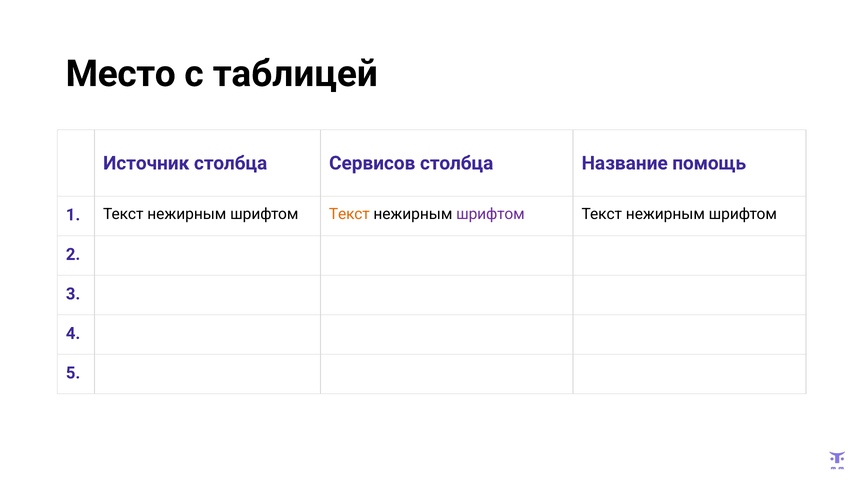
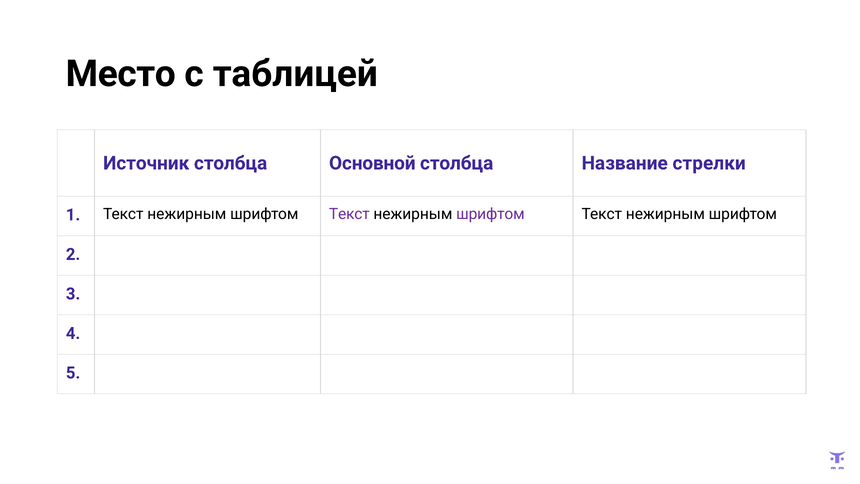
Сервисов: Сервисов -> Основной (372, 163)
помощь: помощь -> стрелки (709, 163)
Текст colour: orange -> purple (349, 214)
